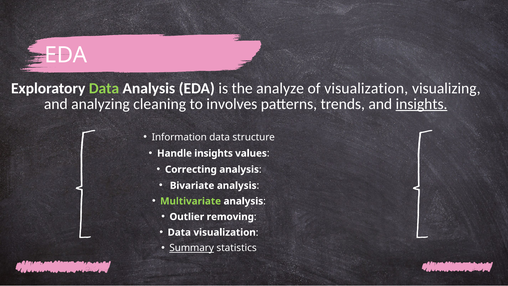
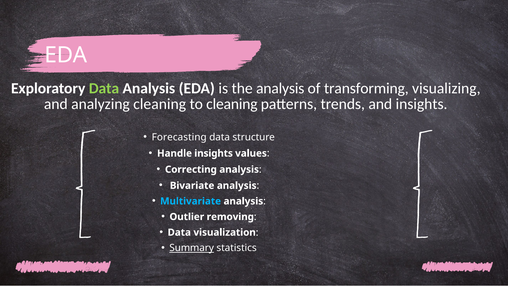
the analyze: analyze -> analysis (280, 88)
of visualization: visualization -> transforming (366, 88)
to involves: involves -> cleaning (232, 104)
insights underline: present -> none (422, 104)
Information: Information -> Forecasting (179, 137)
Multivariate colour: light green -> light blue (191, 201)
